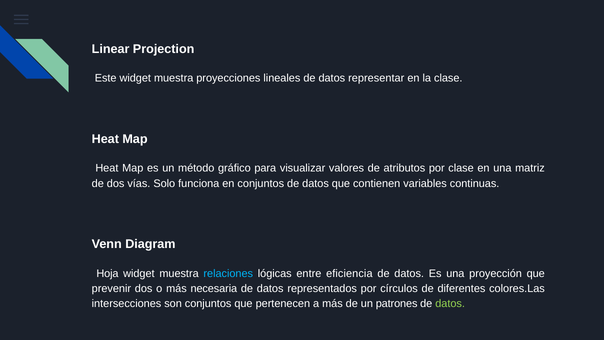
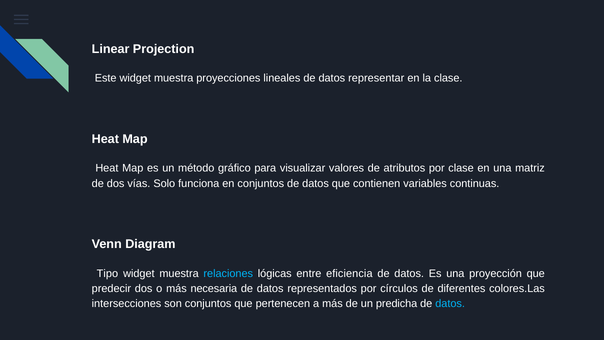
Hoja: Hoja -> Tipo (107, 273)
prevenir: prevenir -> predecir (111, 288)
patrones: patrones -> predicha (397, 303)
datos colour: light green -> light blue (450, 303)
